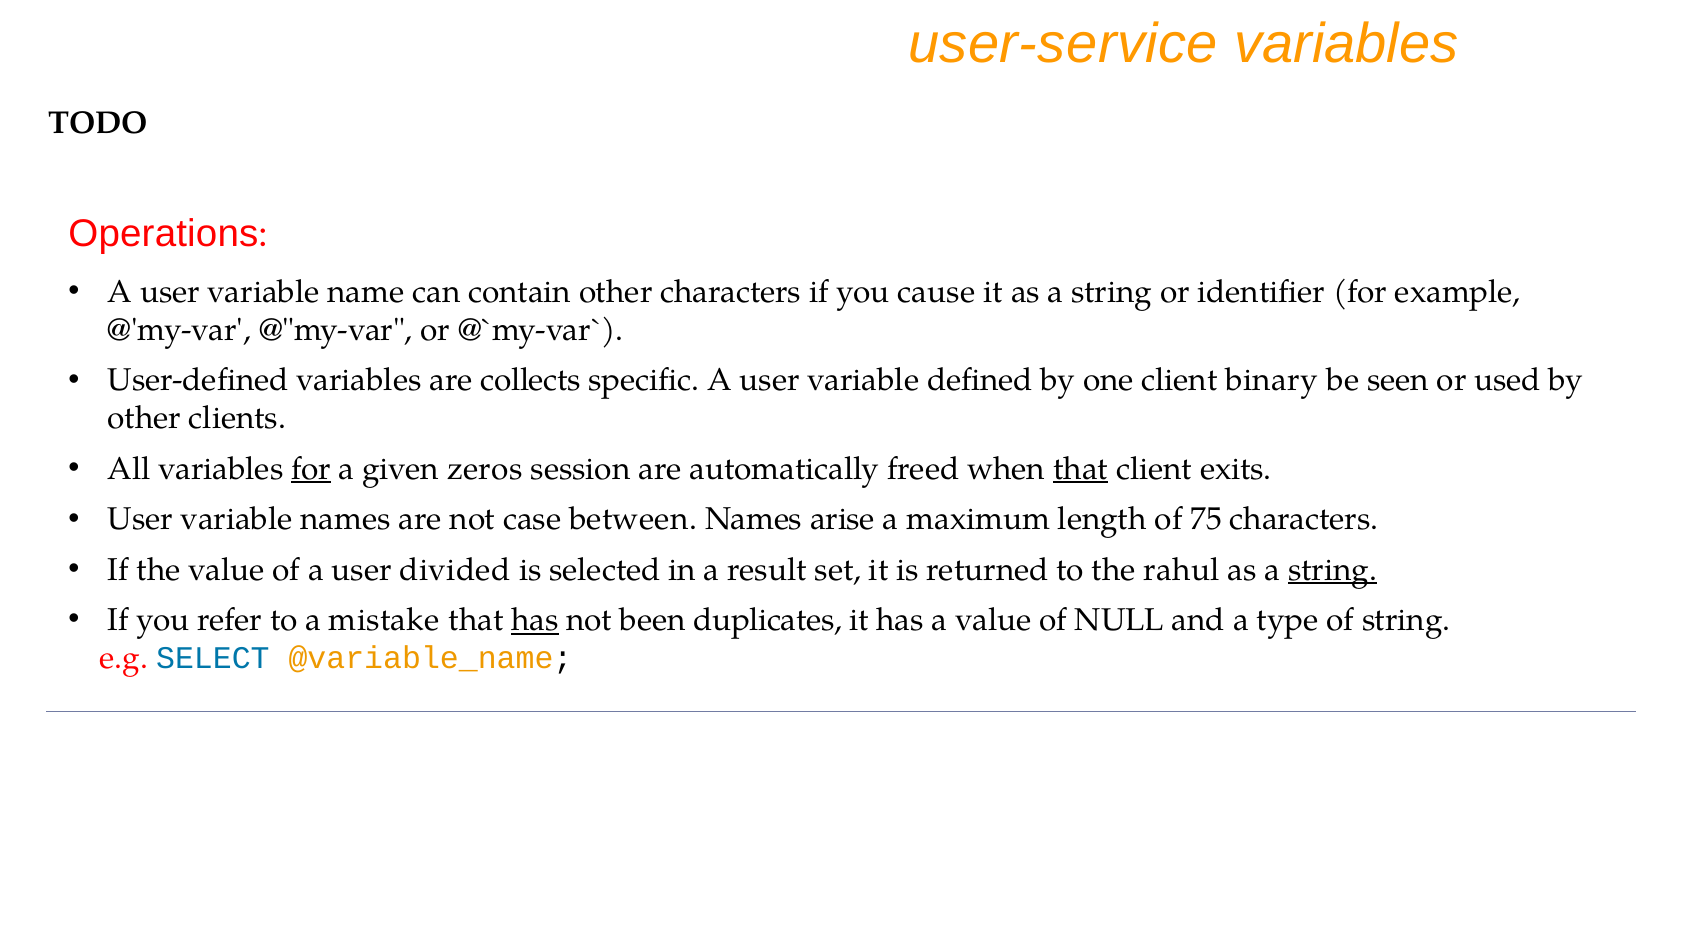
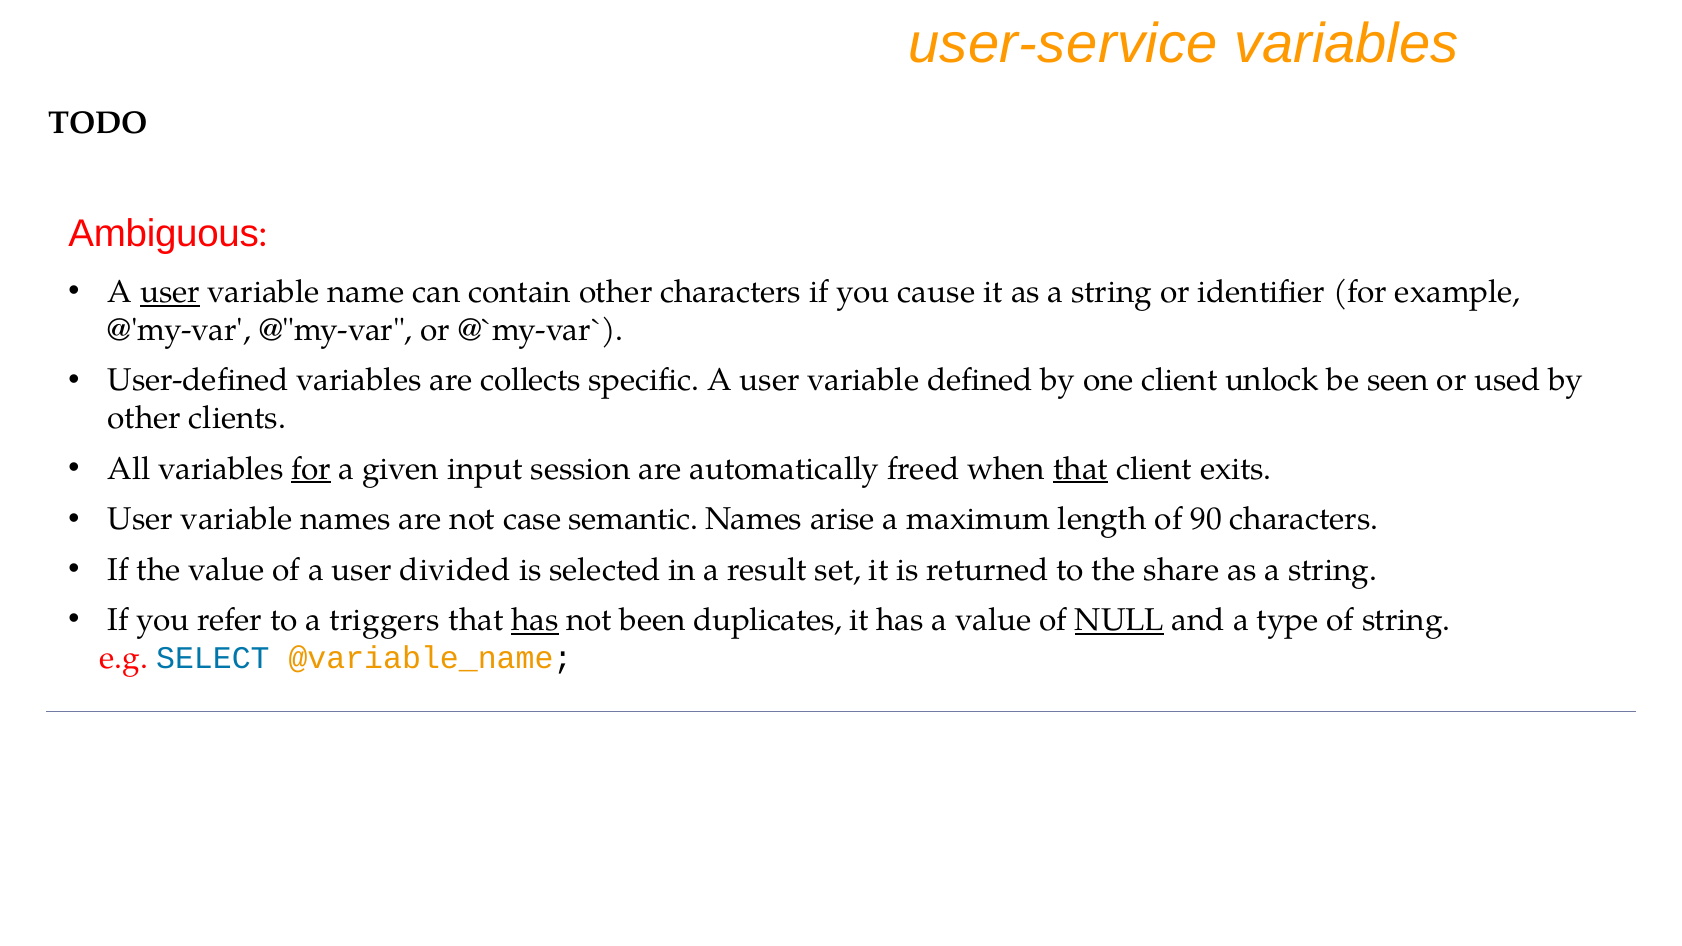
Operations: Operations -> Ambiguous (164, 234)
user underline: none -> present (170, 292)
binary: binary -> unlock (1272, 381)
zeros: zeros -> input (485, 469)
between: between -> semantic (633, 519)
75: 75 -> 90 (1206, 519)
rahul: rahul -> share (1182, 570)
string underline: present -> none (1333, 570)
mistake: mistake -> triggers (384, 620)
NULL underline: none -> present (1119, 620)
